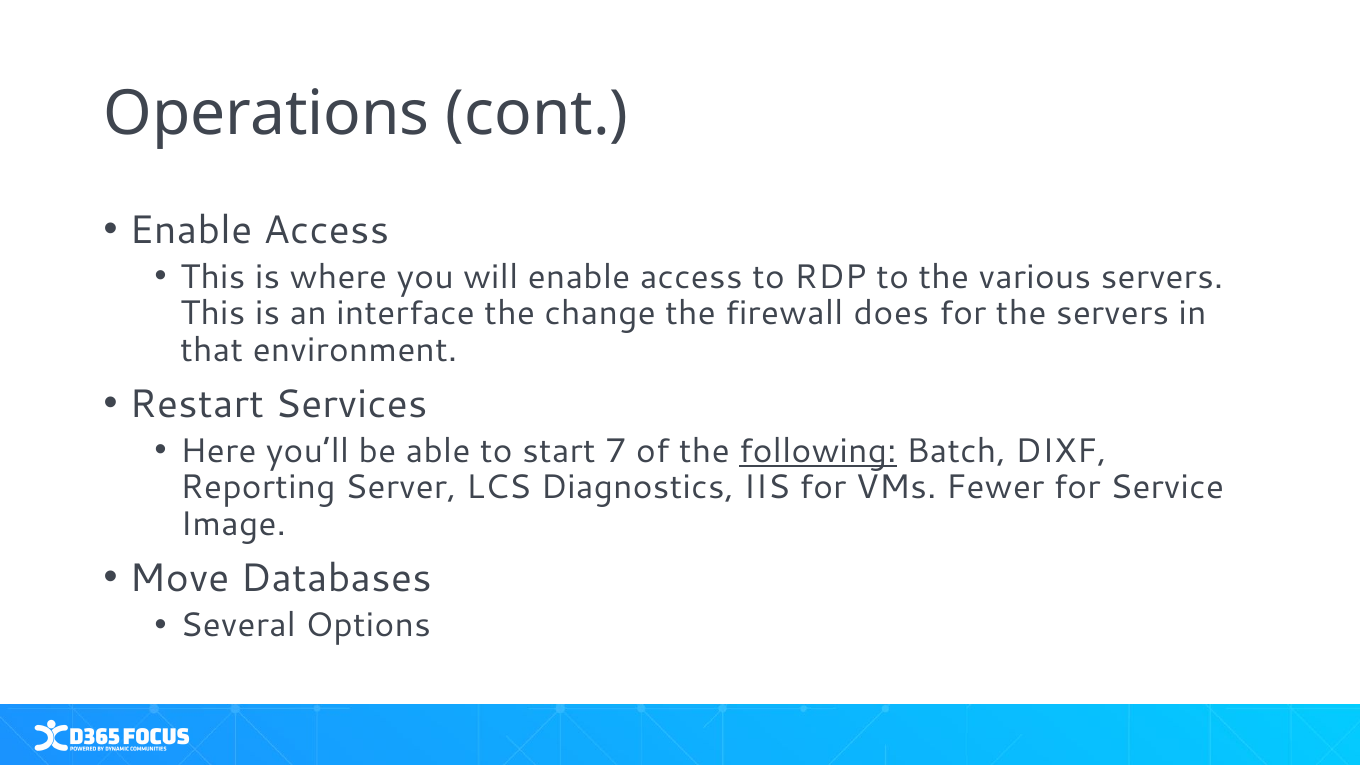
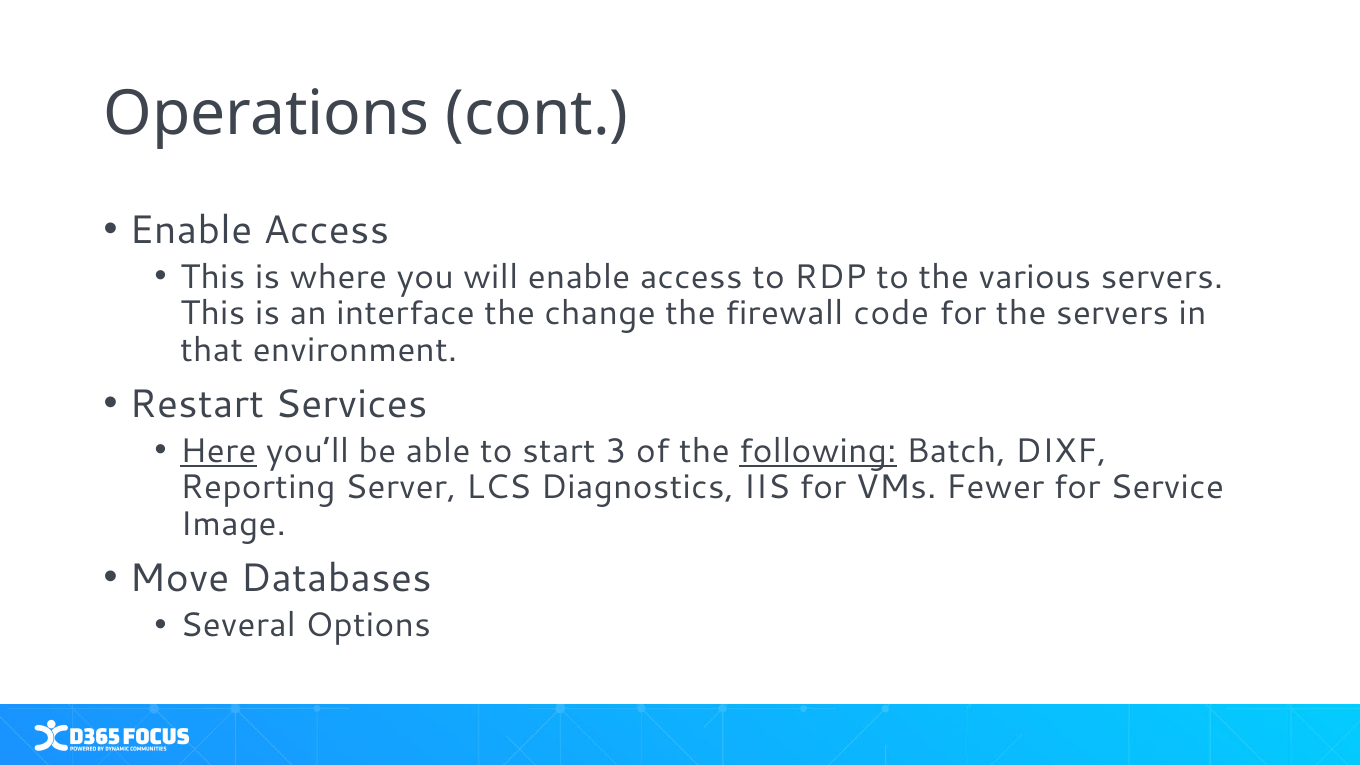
does: does -> code (891, 314)
Here underline: none -> present (218, 451)
7: 7 -> 3 (616, 451)
